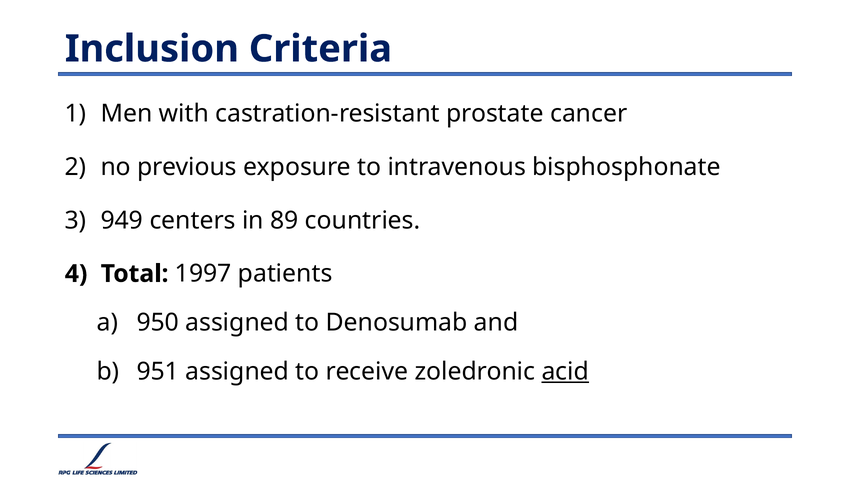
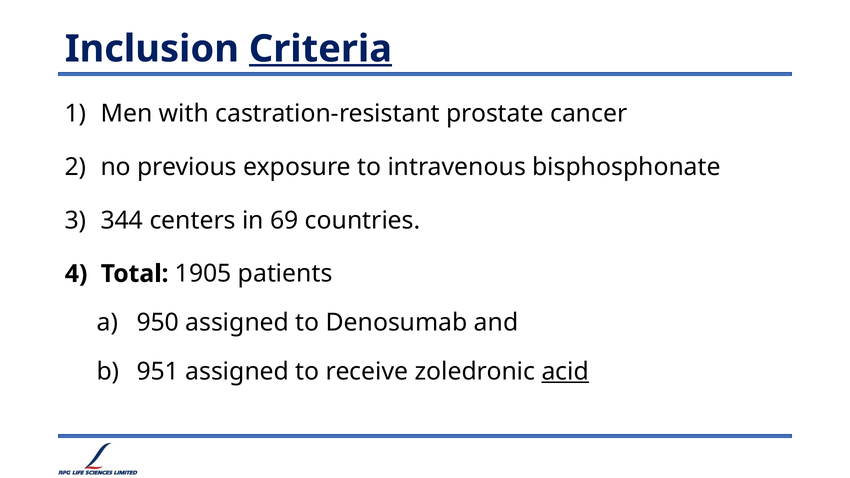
Criteria underline: none -> present (320, 49)
949: 949 -> 344 (122, 220)
89: 89 -> 69 (284, 220)
1997: 1997 -> 1905 (203, 274)
